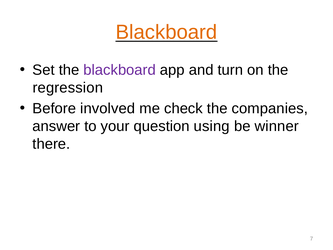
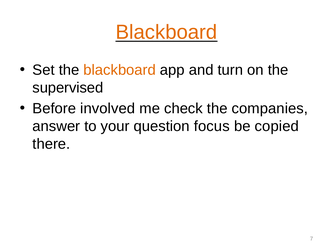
blackboard colour: purple -> orange (120, 70)
regression: regression -> supervised (68, 88)
using: using -> focus (212, 126)
winner: winner -> copied (277, 126)
